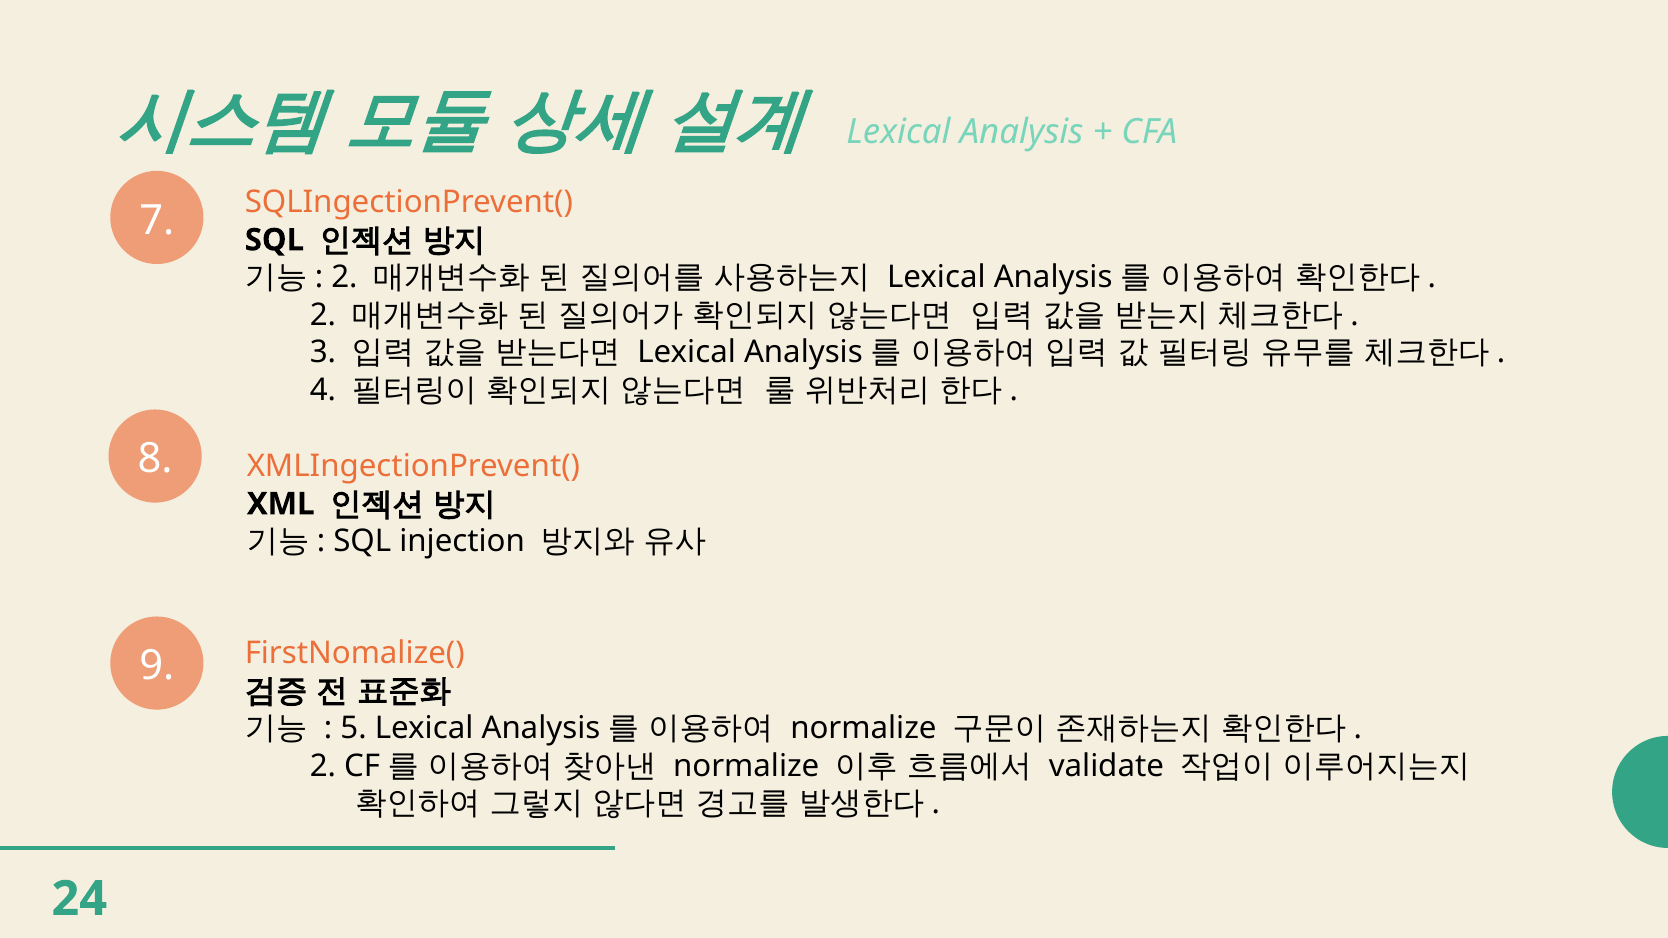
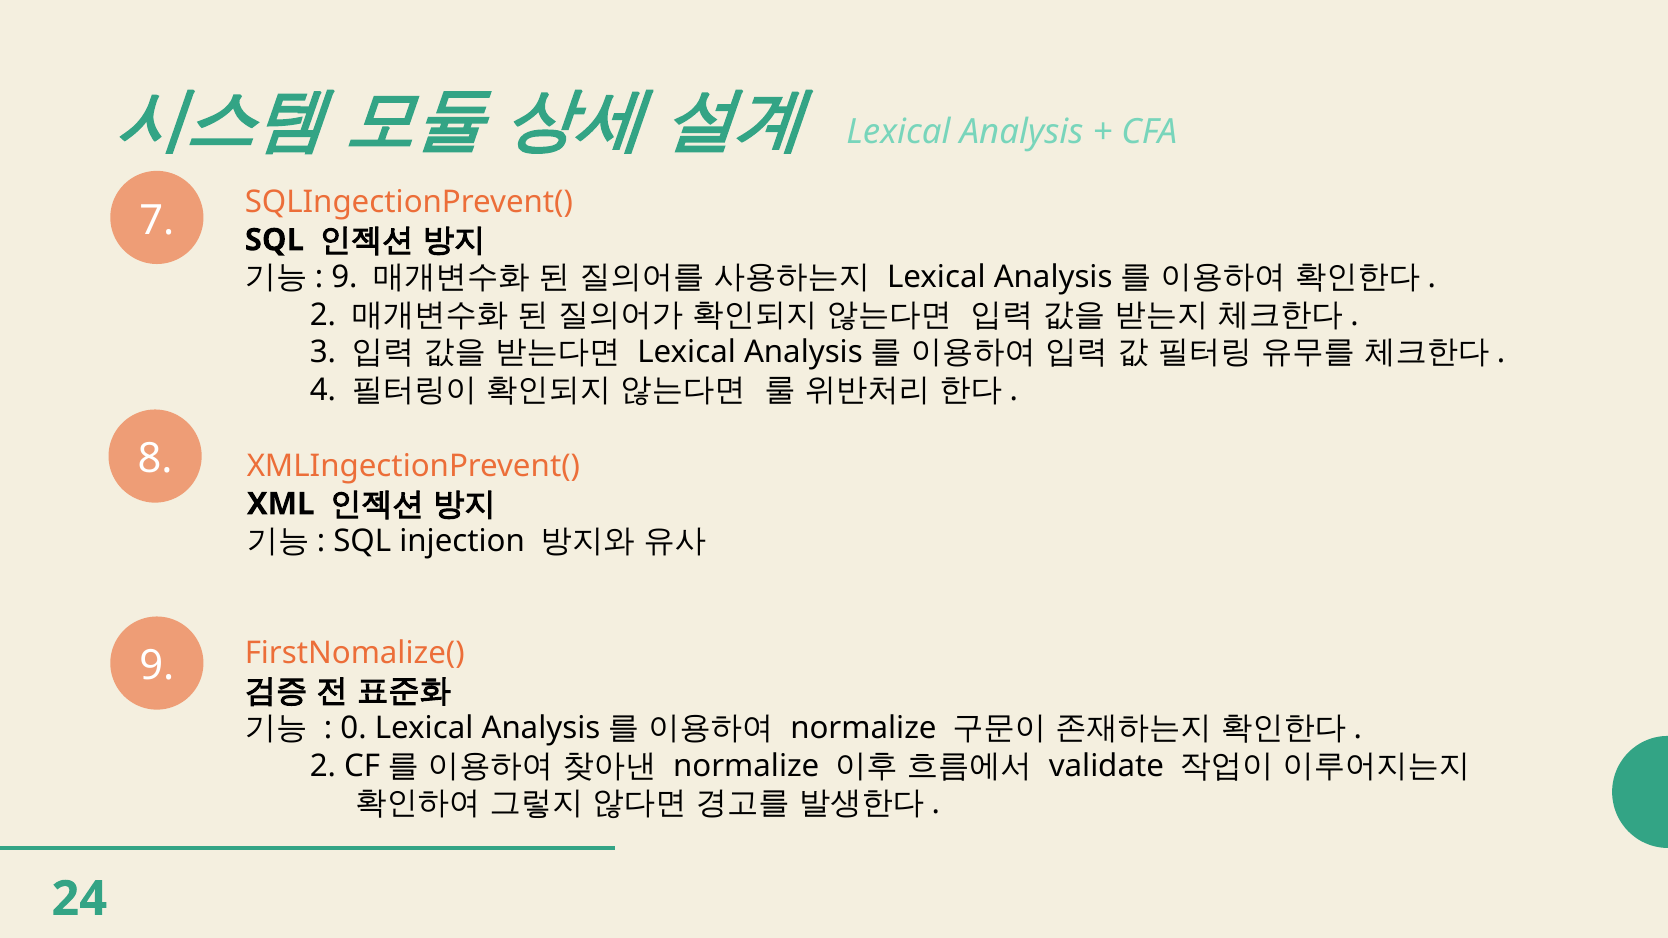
2: 2 -> 9 (344, 278)
5: 5 -> 0 (354, 728)
